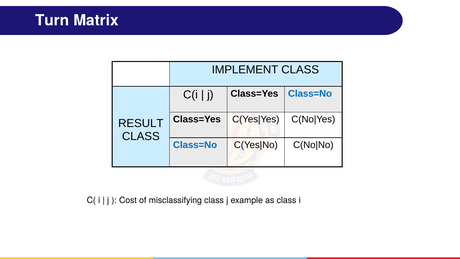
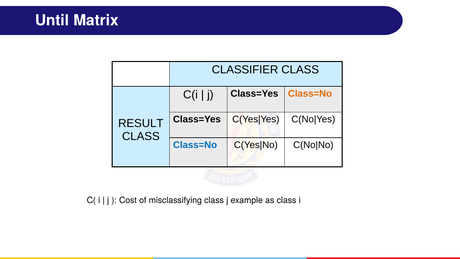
Turn: Turn -> Until (52, 20)
IMPLEMENT: IMPLEMENT -> CLASSIFIER (245, 70)
Class=No colour: blue -> orange (310, 93)
